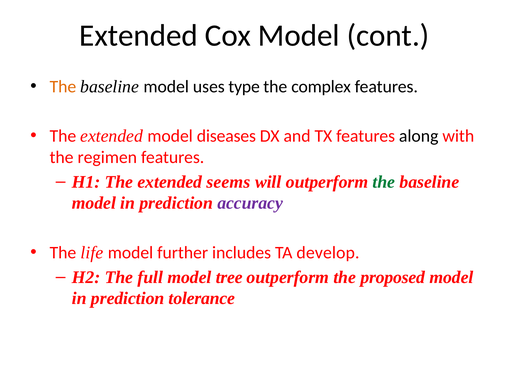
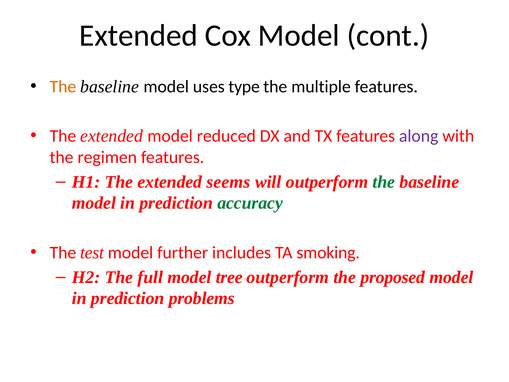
complex: complex -> multiple (321, 86)
diseases: diseases -> reduced (226, 136)
along colour: black -> purple (419, 136)
accuracy colour: purple -> green (250, 203)
life: life -> test (92, 252)
develop: develop -> smoking (328, 252)
tolerance: tolerance -> problems (202, 298)
